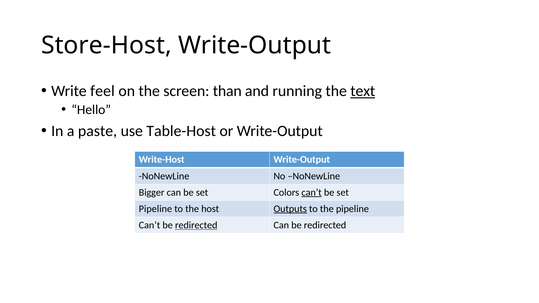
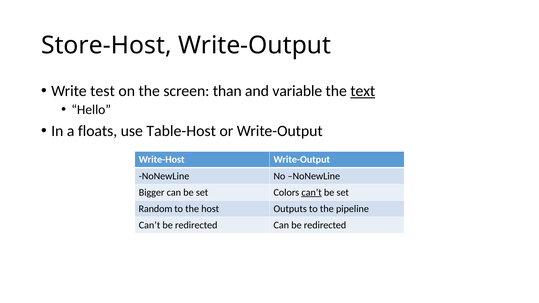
feel: feel -> test (103, 91)
running: running -> variable (297, 91)
paste: paste -> floats (98, 131)
Pipeline: Pipeline -> Random (156, 209)
Outputs underline: present -> none (290, 209)
redirected underline: present -> none (196, 225)
